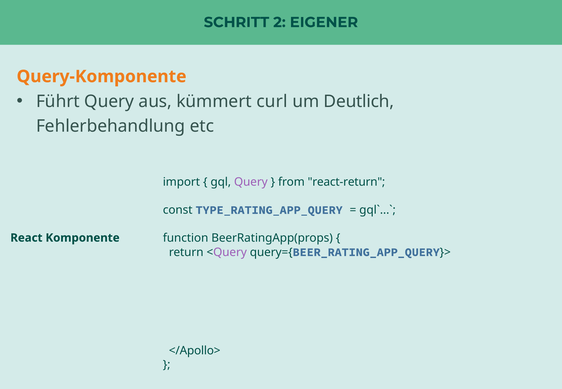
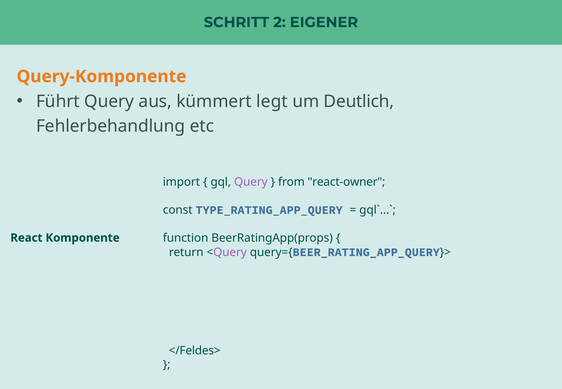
curl: curl -> legt (272, 101)
react-return: react-return -> react-owner (346, 182)
</Apollo>: </Apollo> -> </Feldes> (195, 351)
